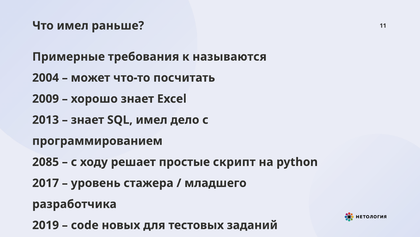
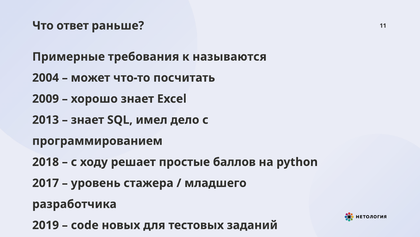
Что имел: имел -> ответ (73, 26)
2085: 2085 -> 2018 (46, 162)
скрипт: скрипт -> баллов (234, 162)
